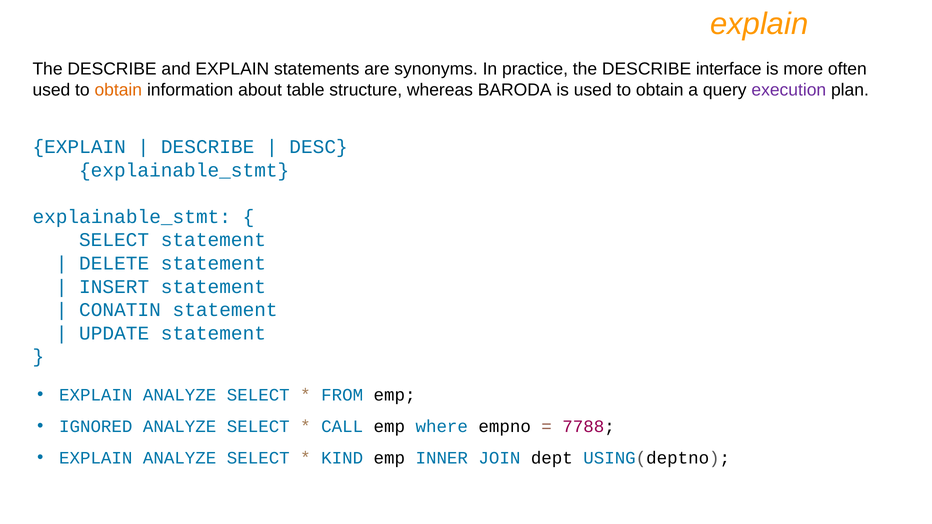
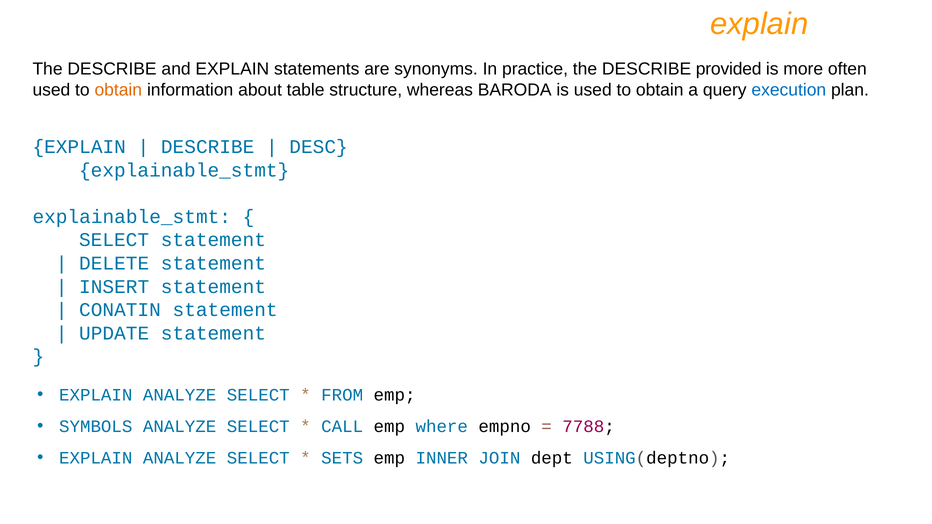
interface: interface -> provided (729, 69)
execution colour: purple -> blue (789, 90)
IGNORED: IGNORED -> SYMBOLS (96, 427)
KIND: KIND -> SETS (342, 458)
